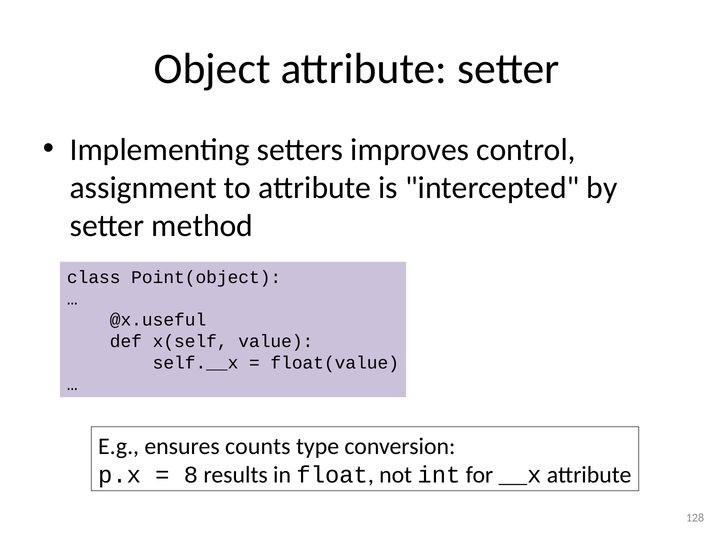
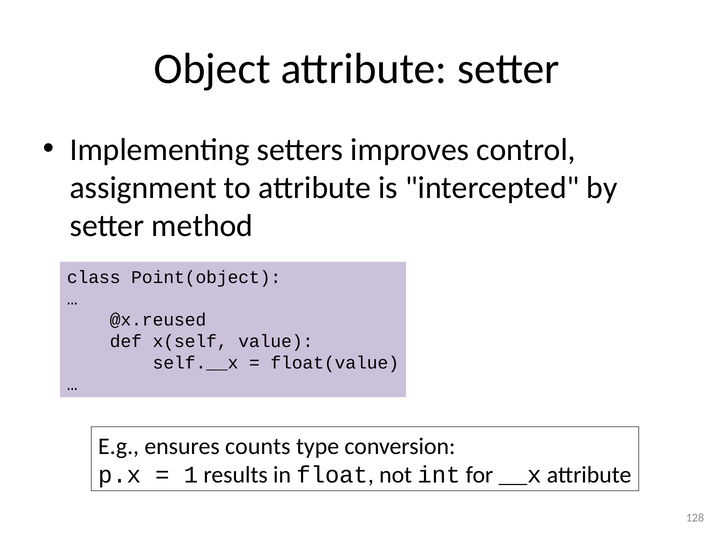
@x.useful: @x.useful -> @x.reused (158, 320)
8: 8 -> 1 (191, 475)
